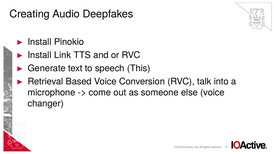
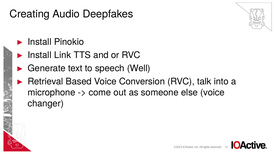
This: This -> Well (139, 68)
